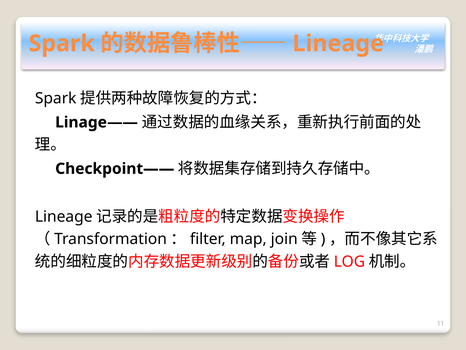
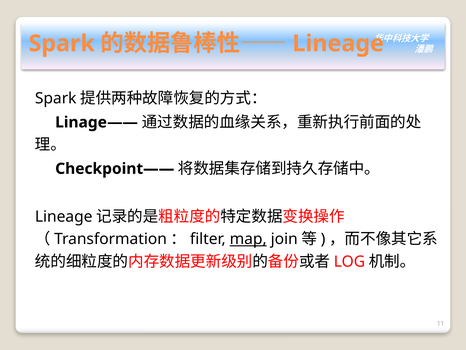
map underline: none -> present (248, 239)
